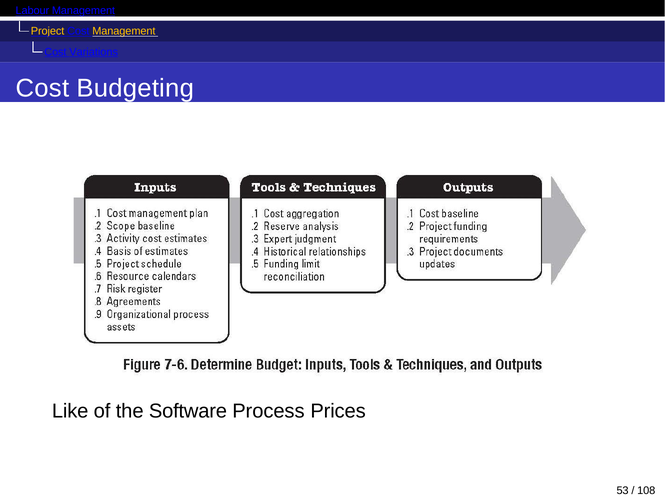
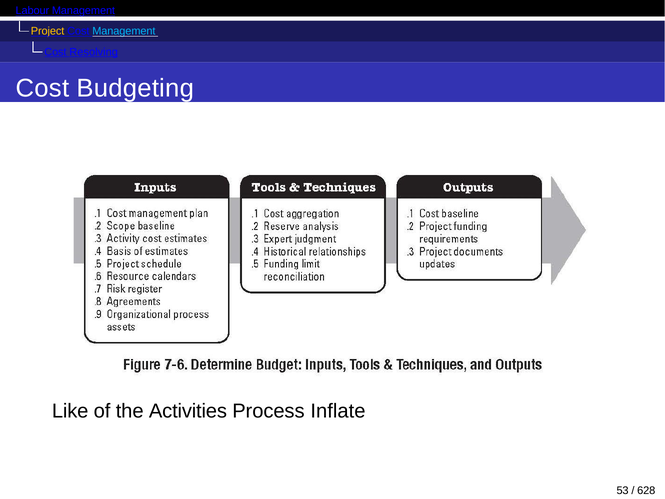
Management colour: yellow -> light blue (124, 31)
Variations: Variations -> Resolving (94, 52)
Software: Software -> Activities (188, 411)
Prices: Prices -> Inflate (338, 411)
108: 108 -> 628 (646, 491)
